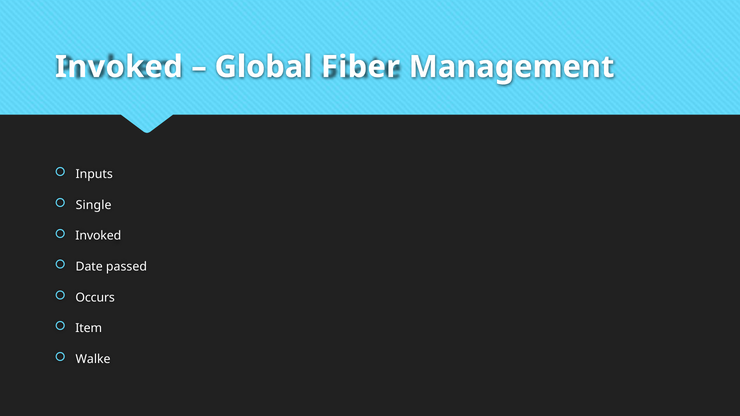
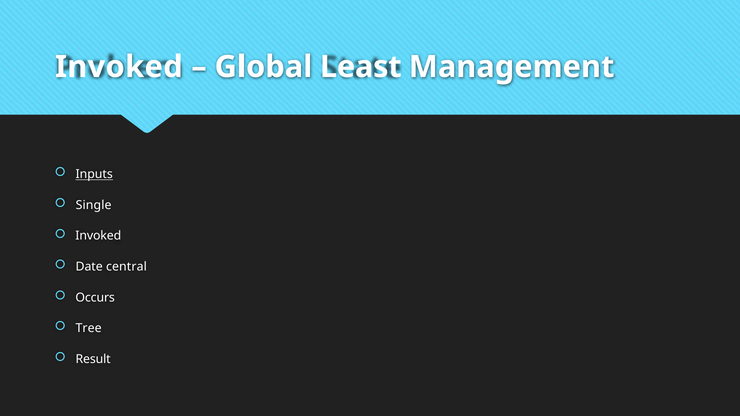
Fiber: Fiber -> Least (361, 67)
Inputs underline: none -> present (94, 174)
passed: passed -> central (126, 267)
Item: Item -> Tree (89, 328)
Walke: Walke -> Result (93, 359)
